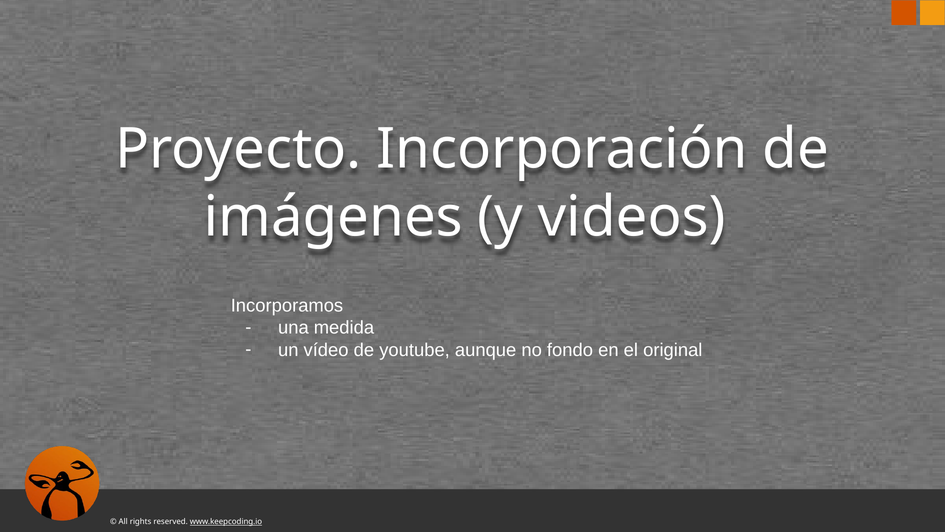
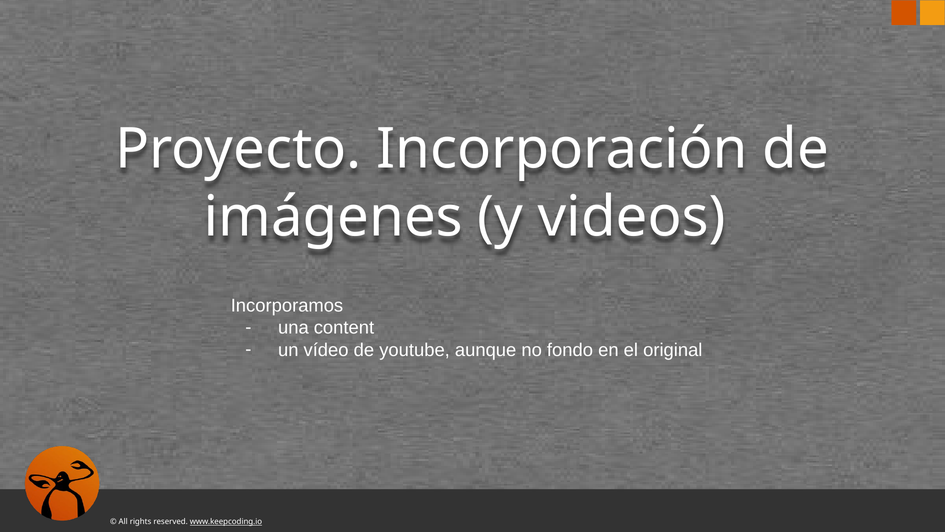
medida: medida -> content (344, 328)
